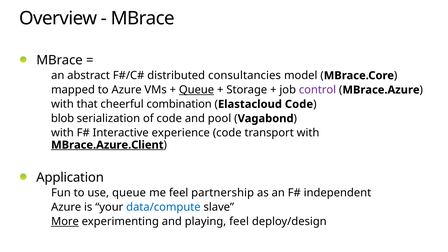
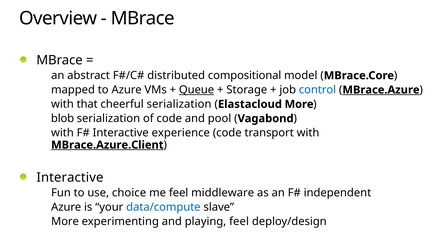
consultancies: consultancies -> compositional (245, 76)
control colour: purple -> blue (318, 90)
MBrace.Azure underline: none -> present (381, 90)
cheerful combination: combination -> serialization (179, 104)
Elastacloud Code: Code -> More (299, 104)
Application: Application -> Interactive (70, 177)
use queue: queue -> choice (129, 193)
partnership: partnership -> middleware (223, 193)
More underline: present -> none (65, 221)
